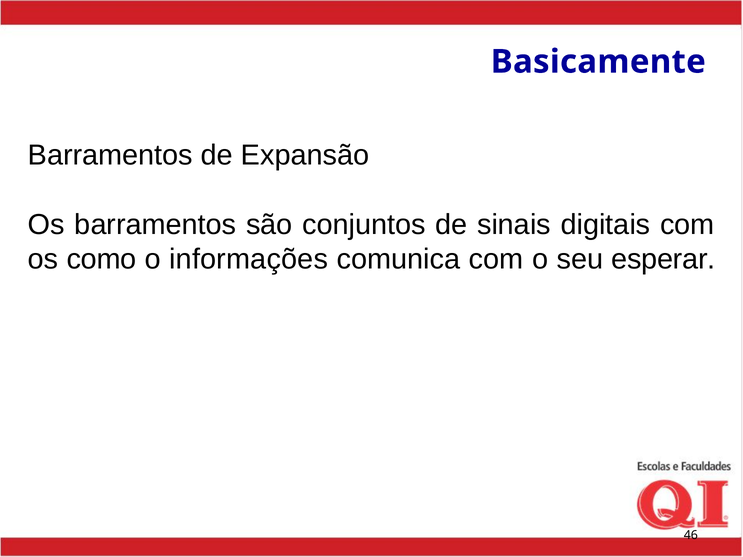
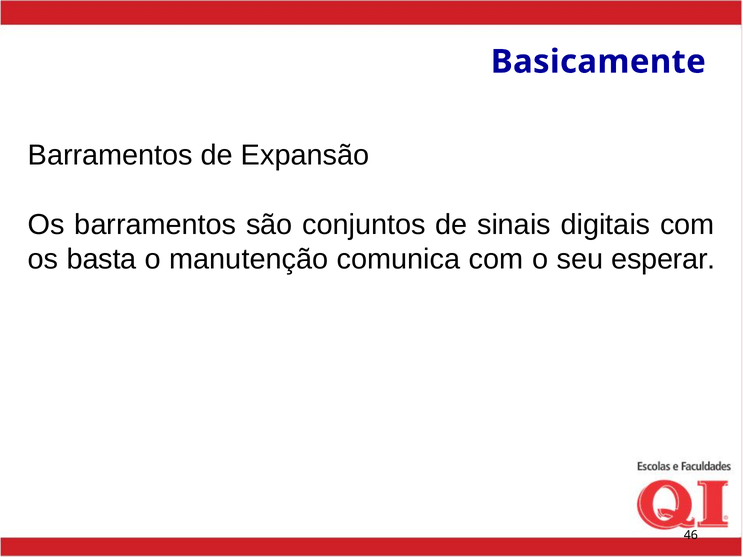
como: como -> basta (102, 259)
informações: informações -> manutenção (249, 259)
